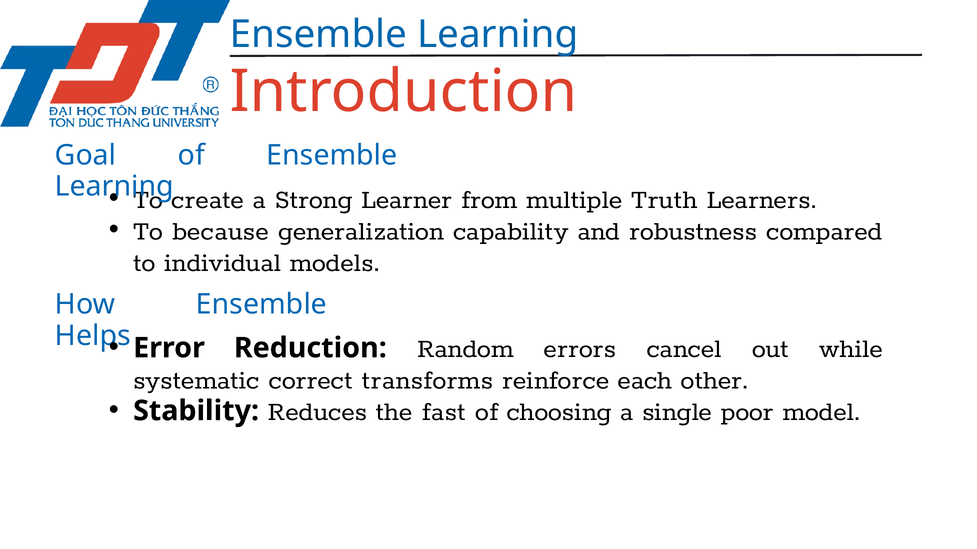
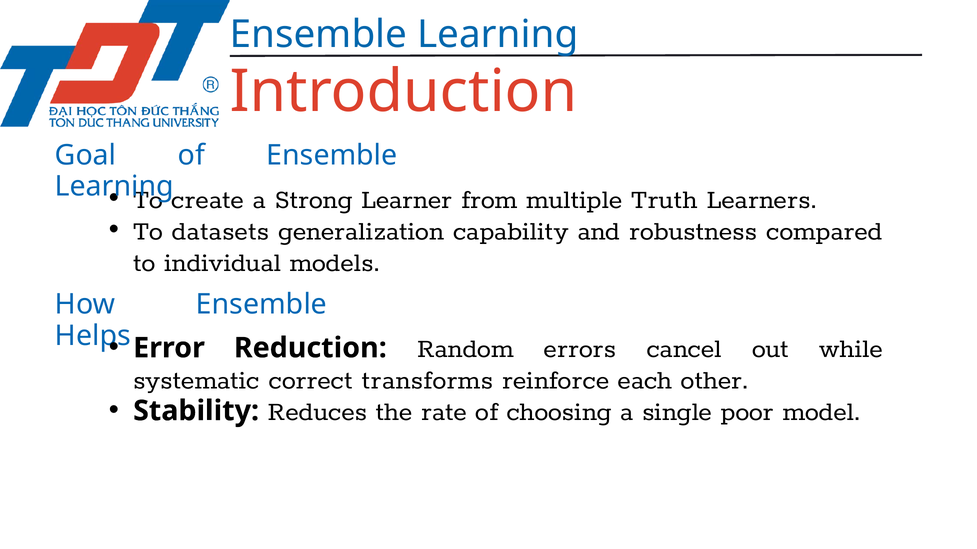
because: because -> datasets (221, 230)
fast: fast -> rate (444, 411)
